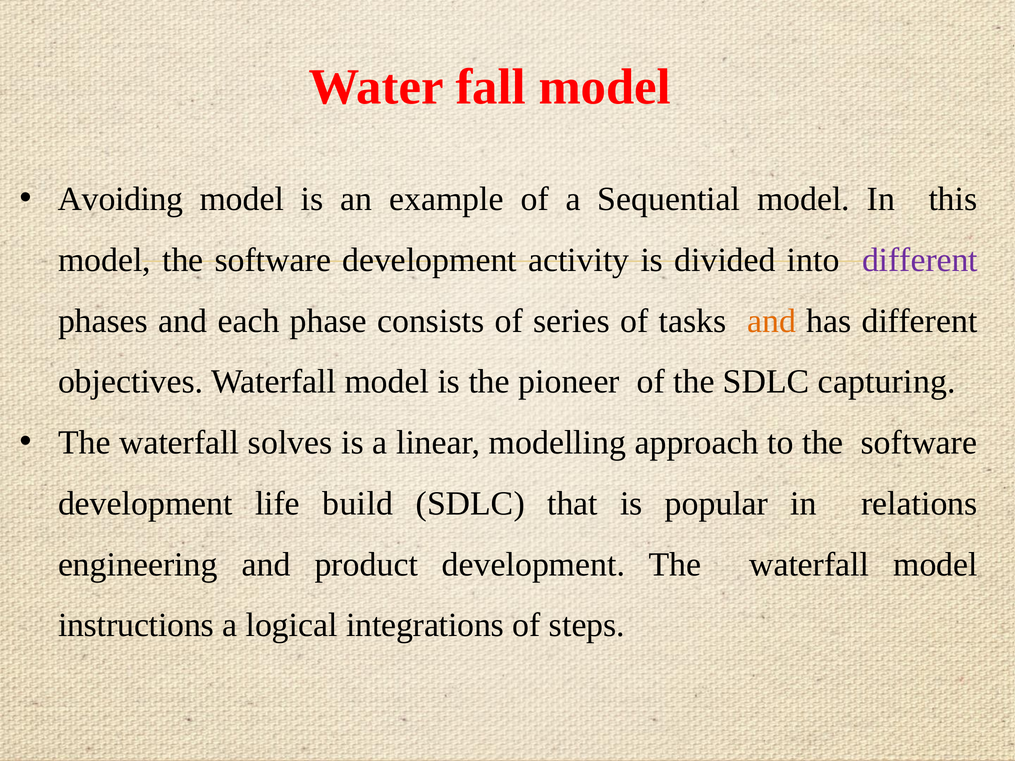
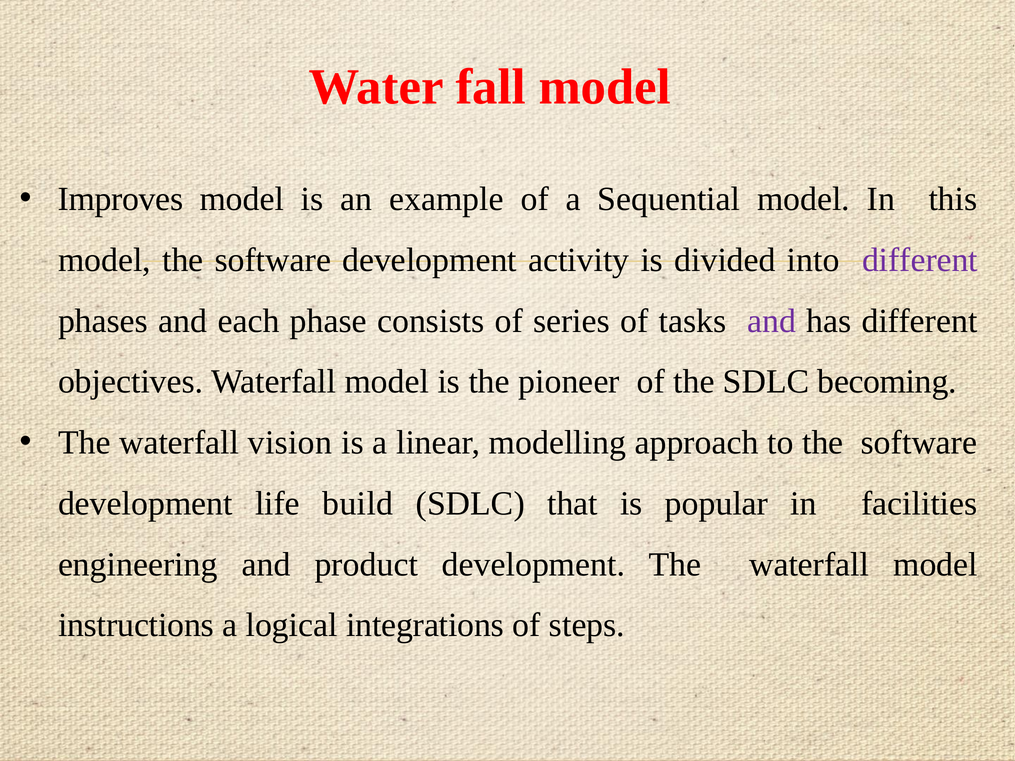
Avoiding: Avoiding -> Improves (121, 199)
and colour: orange -> purple (772, 321)
capturing: capturing -> becoming (887, 382)
solves: solves -> vision (290, 443)
relations: relations -> facilities (919, 504)
